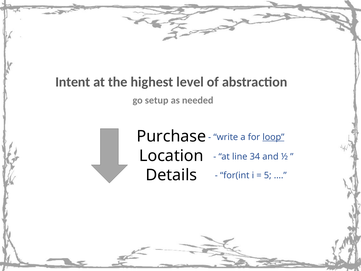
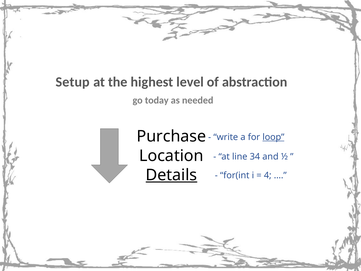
Intent: Intent -> Setup (73, 82)
setup: setup -> today (157, 100)
Details underline: none -> present (171, 175)
5: 5 -> 4 (268, 175)
